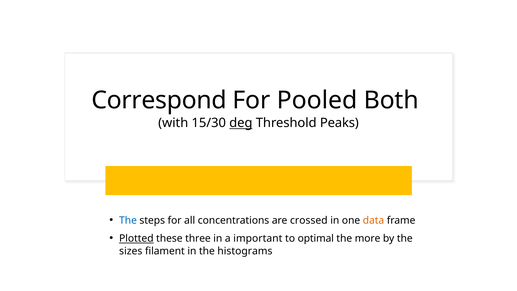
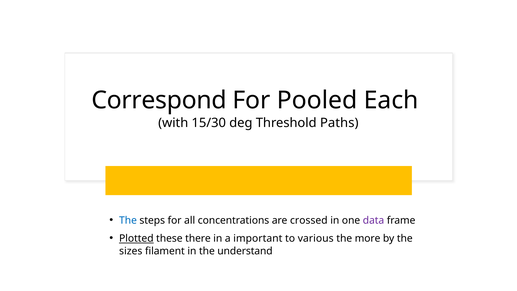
Both: Both -> Each (391, 100)
deg underline: present -> none (241, 123)
Peaks: Peaks -> Paths (339, 123)
data colour: orange -> purple (374, 220)
three: three -> there (198, 238)
optimal: optimal -> various (316, 238)
histograms: histograms -> understand (245, 251)
